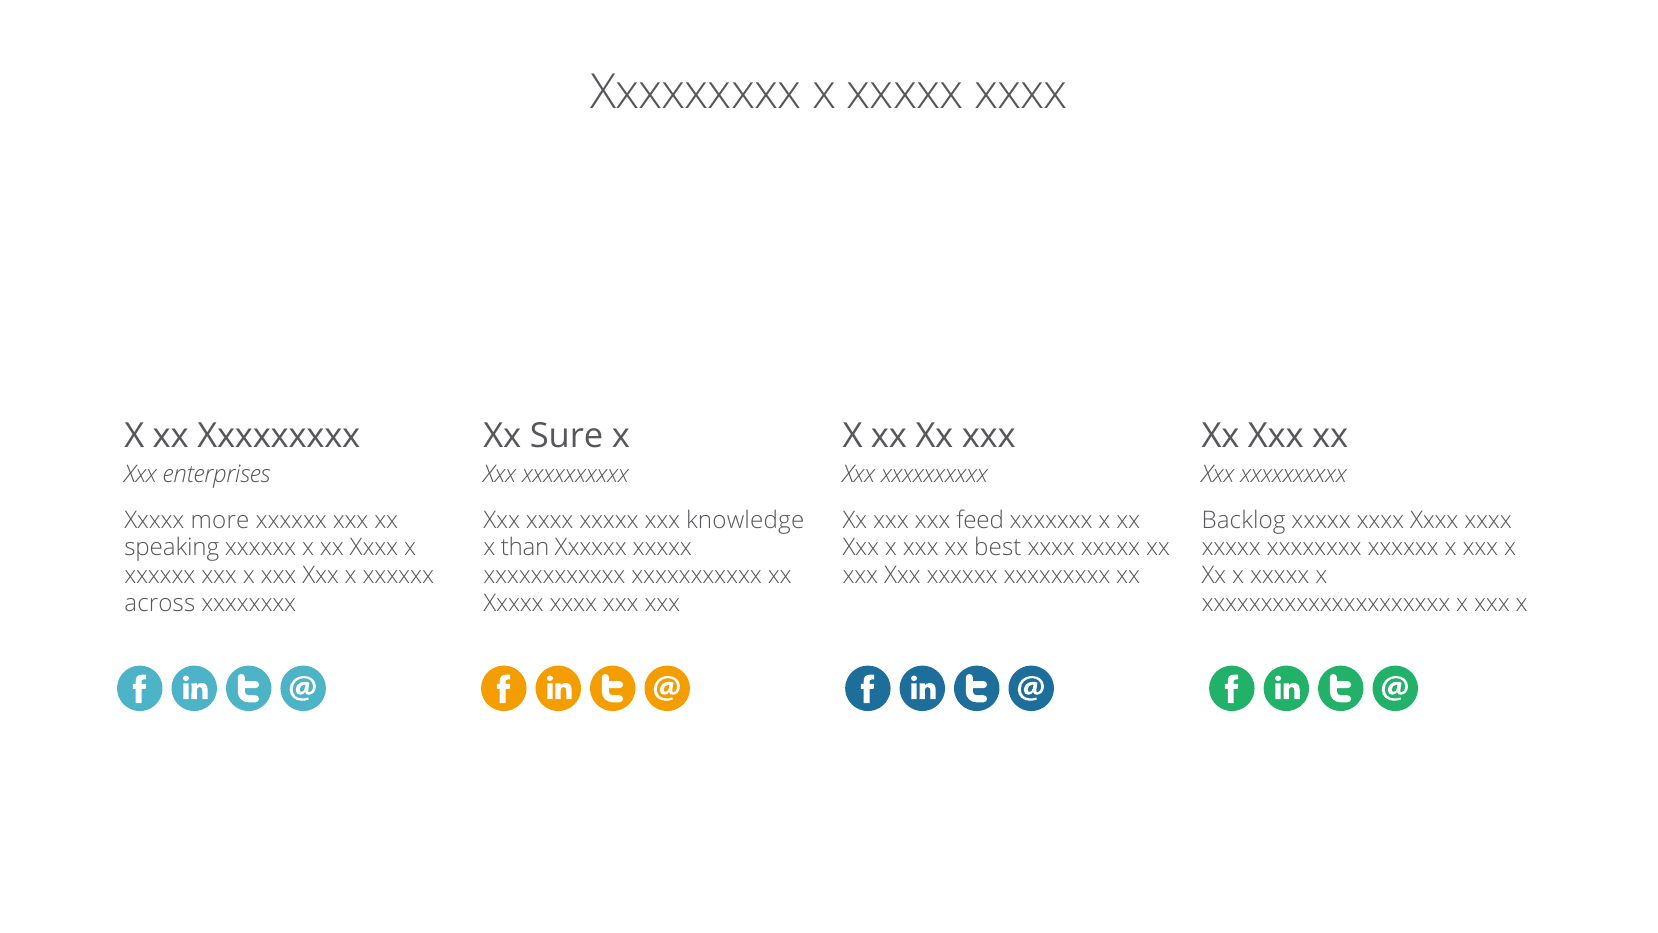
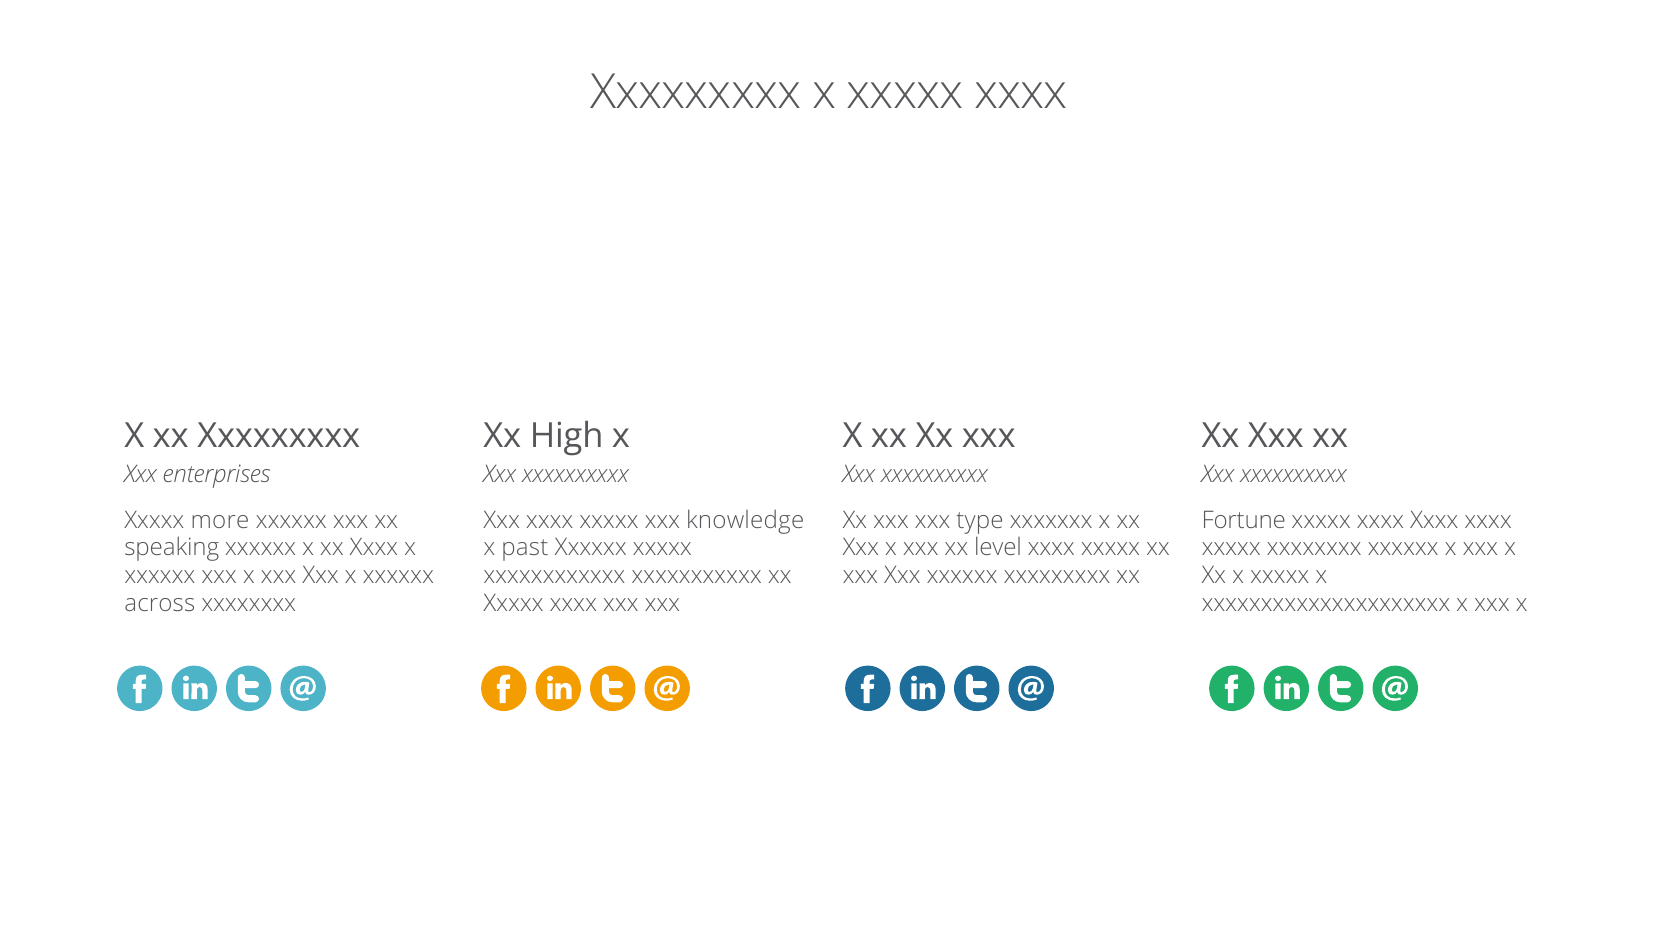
Sure: Sure -> High (567, 436)
feed: feed -> type (980, 520)
Backlog: Backlog -> Fortune (1244, 520)
than: than -> past (525, 548)
best: best -> level (998, 548)
